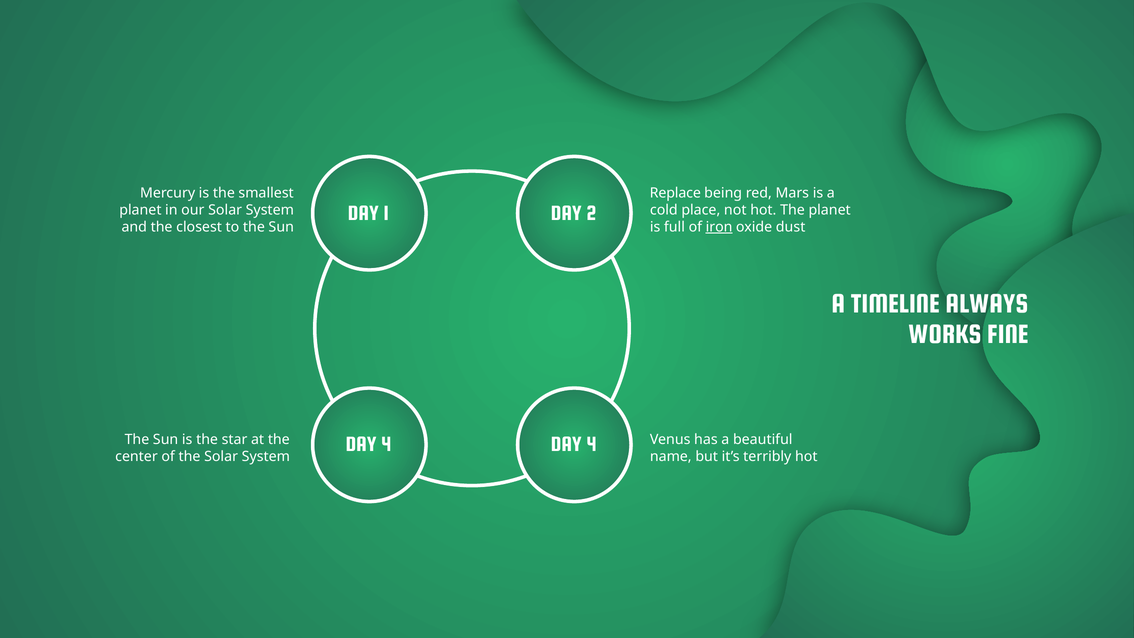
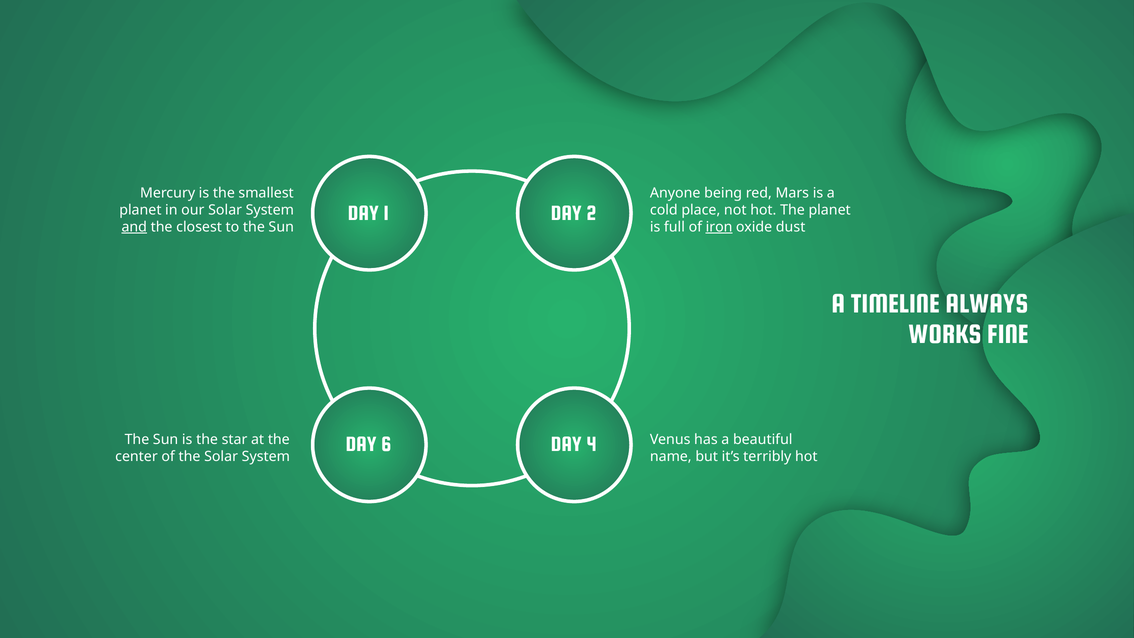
Replace: Replace -> Anyone (675, 193)
and underline: none -> present (134, 227)
4: 4 -> 6 (386, 444)
